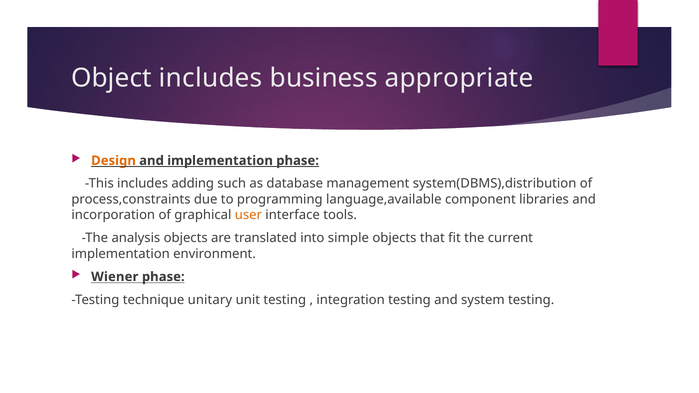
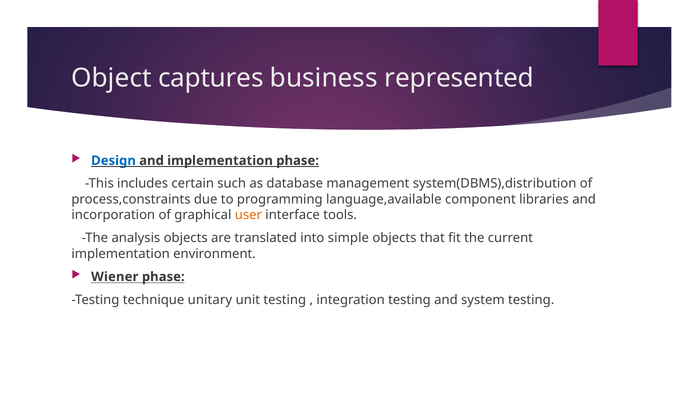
Object includes: includes -> captures (211, 78)
appropriate: appropriate -> represented (459, 78)
Design colour: orange -> blue (113, 161)
adding: adding -> certain (193, 184)
